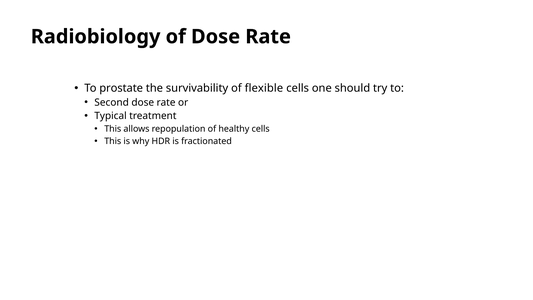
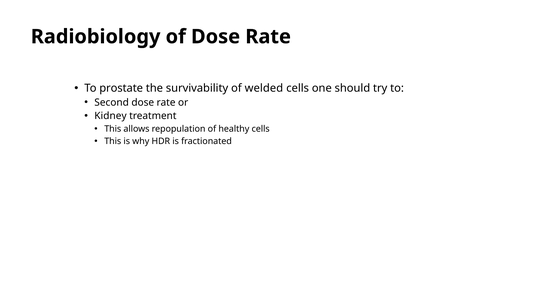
flexible: flexible -> welded (264, 88)
Typical: Typical -> Kidney (110, 116)
